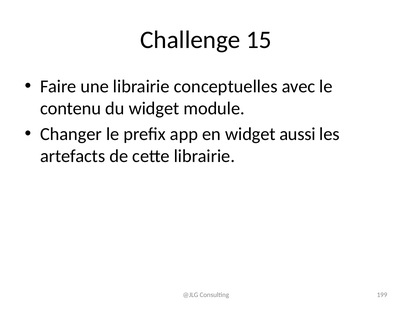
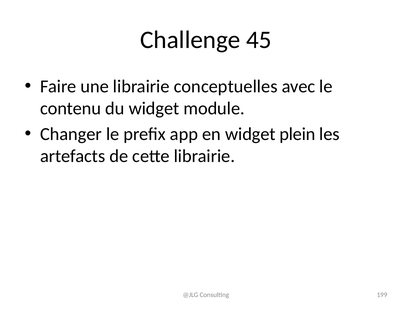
15: 15 -> 45 (259, 40)
aussi: aussi -> plein (297, 134)
